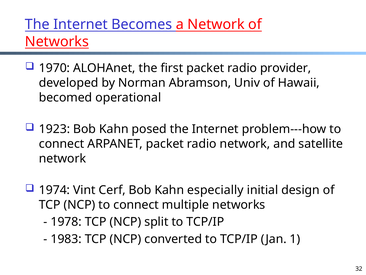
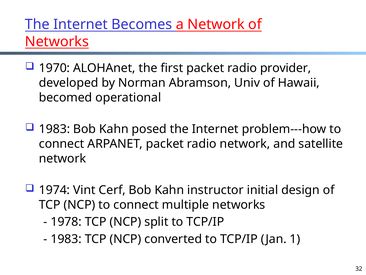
1923: 1923 -> 1983 (54, 129)
especially: especially -> instructor (215, 190)
